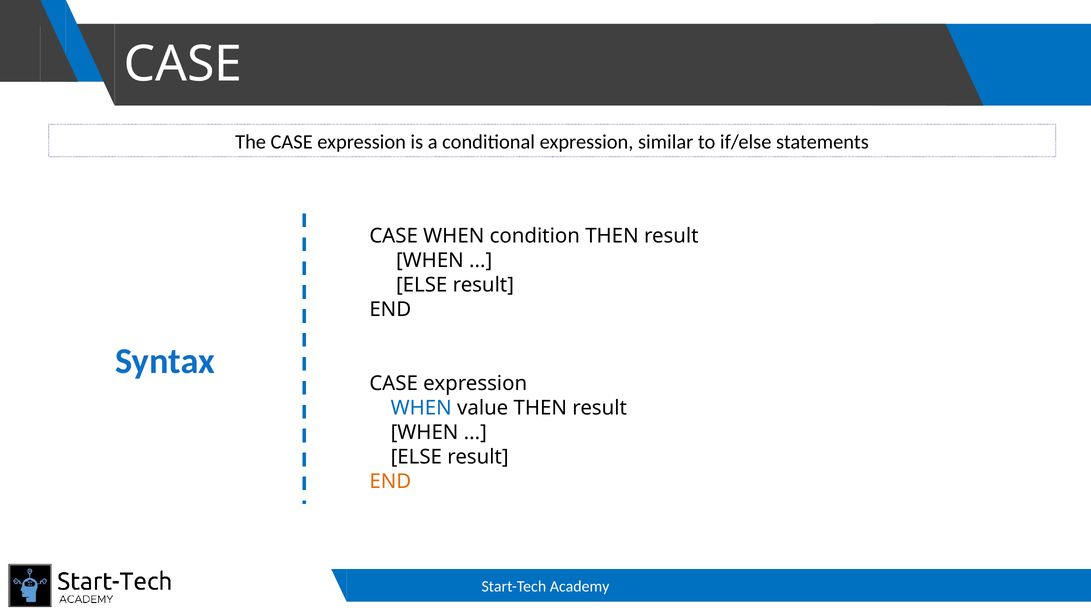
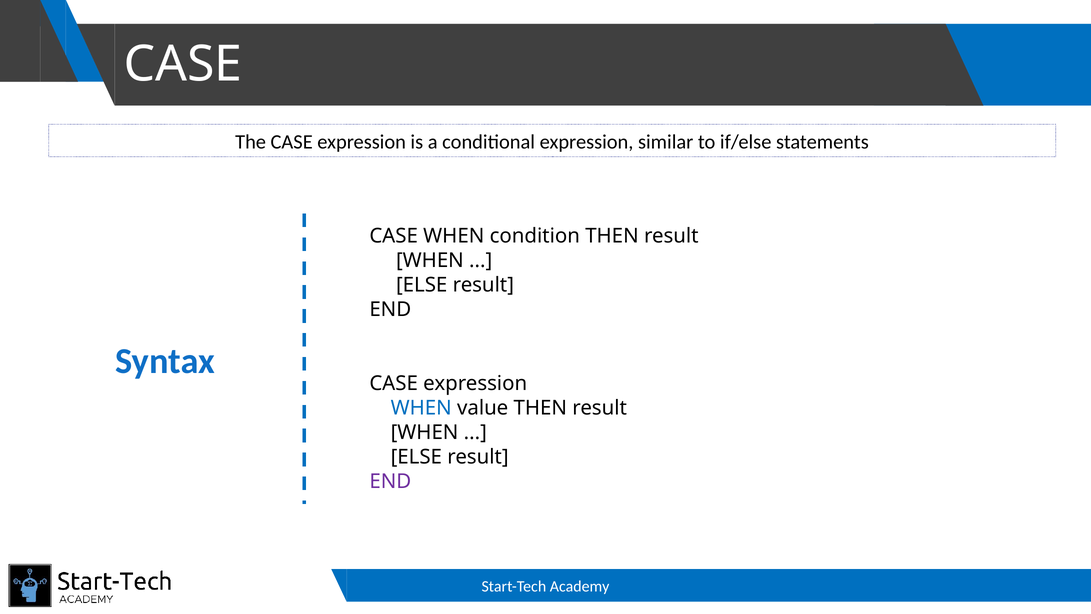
END colour: orange -> purple (390, 481)
